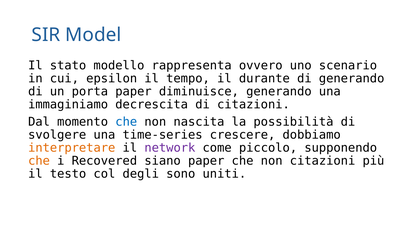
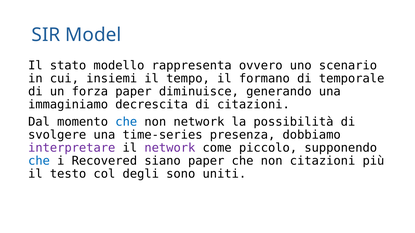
epsilon: epsilon -> insiemi (112, 79)
durante: durante -> formano (264, 79)
di generando: generando -> temporale (352, 79)
porta: porta -> forza (90, 92)
non nascita: nascita -> network (199, 122)
crescere: crescere -> presenza (243, 135)
interpretare colour: orange -> purple (72, 148)
che colour: orange -> blue (39, 161)
